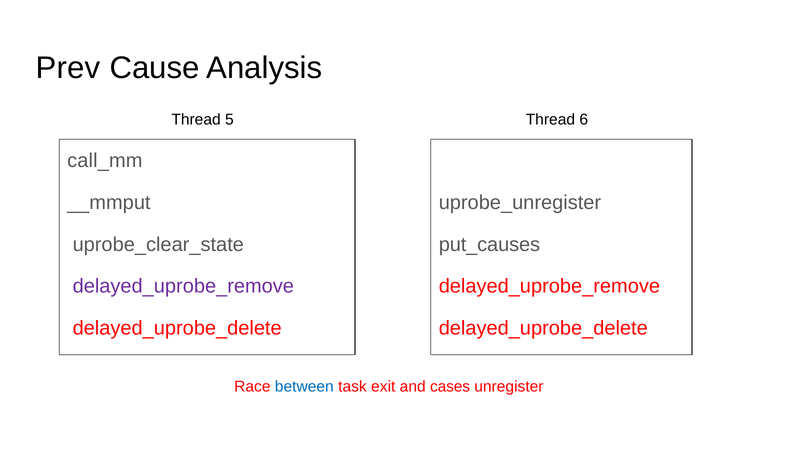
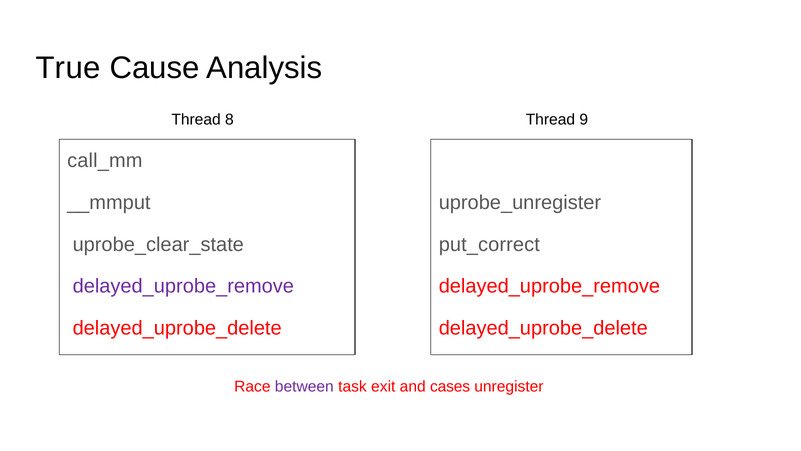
Prev: Prev -> True (68, 68)
5: 5 -> 8 (229, 119)
6: 6 -> 9 (584, 119)
put_causes: put_causes -> put_correct (489, 244)
between colour: blue -> purple (304, 386)
